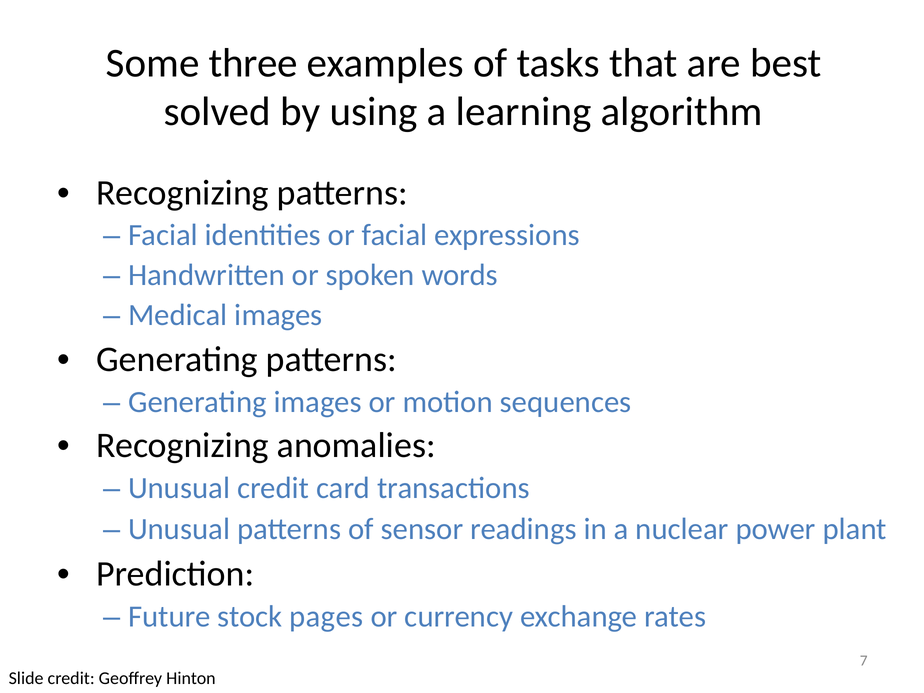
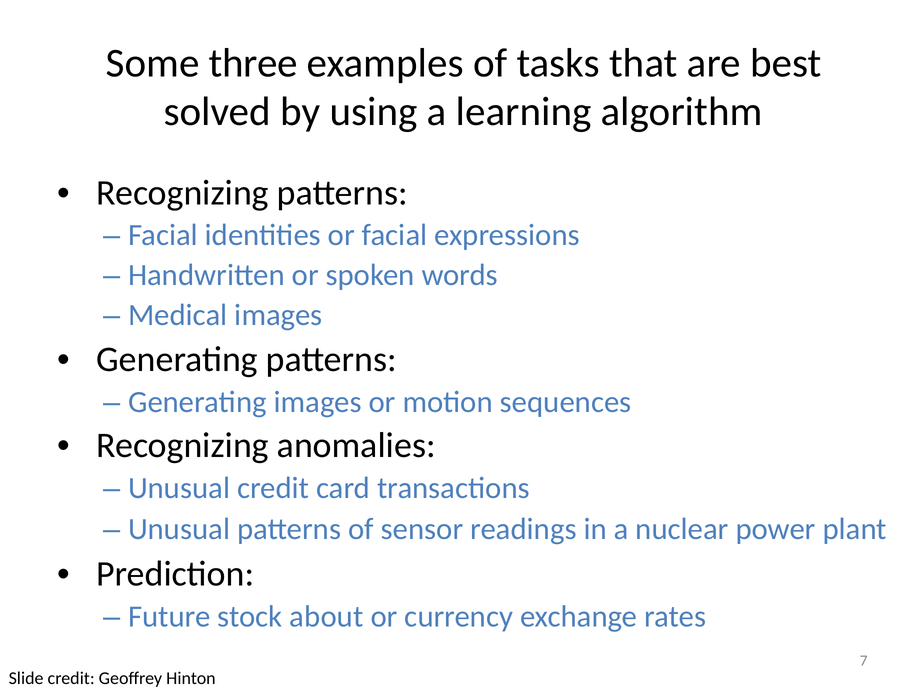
pages: pages -> about (326, 616)
